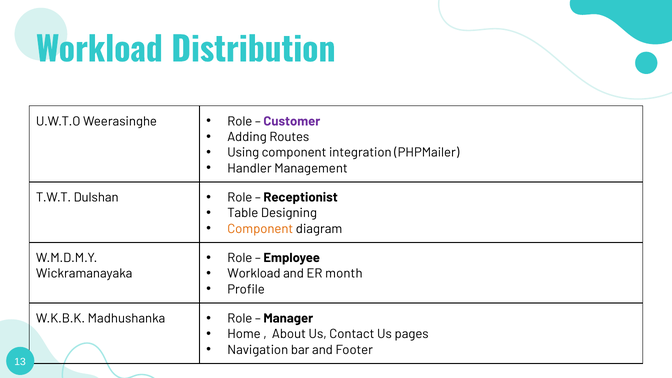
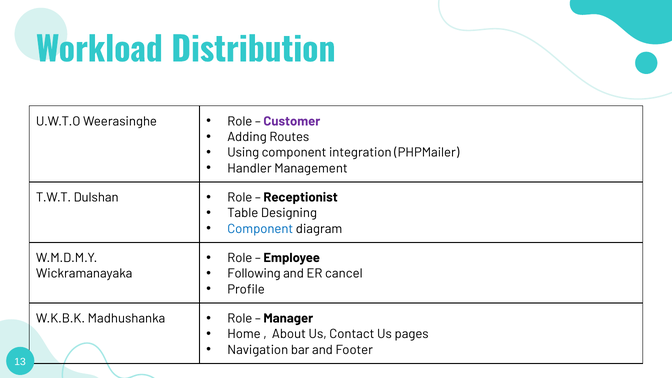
Component colour: orange -> blue (260, 229)
Workload: Workload -> Following (254, 274)
month: month -> cancel (344, 274)
